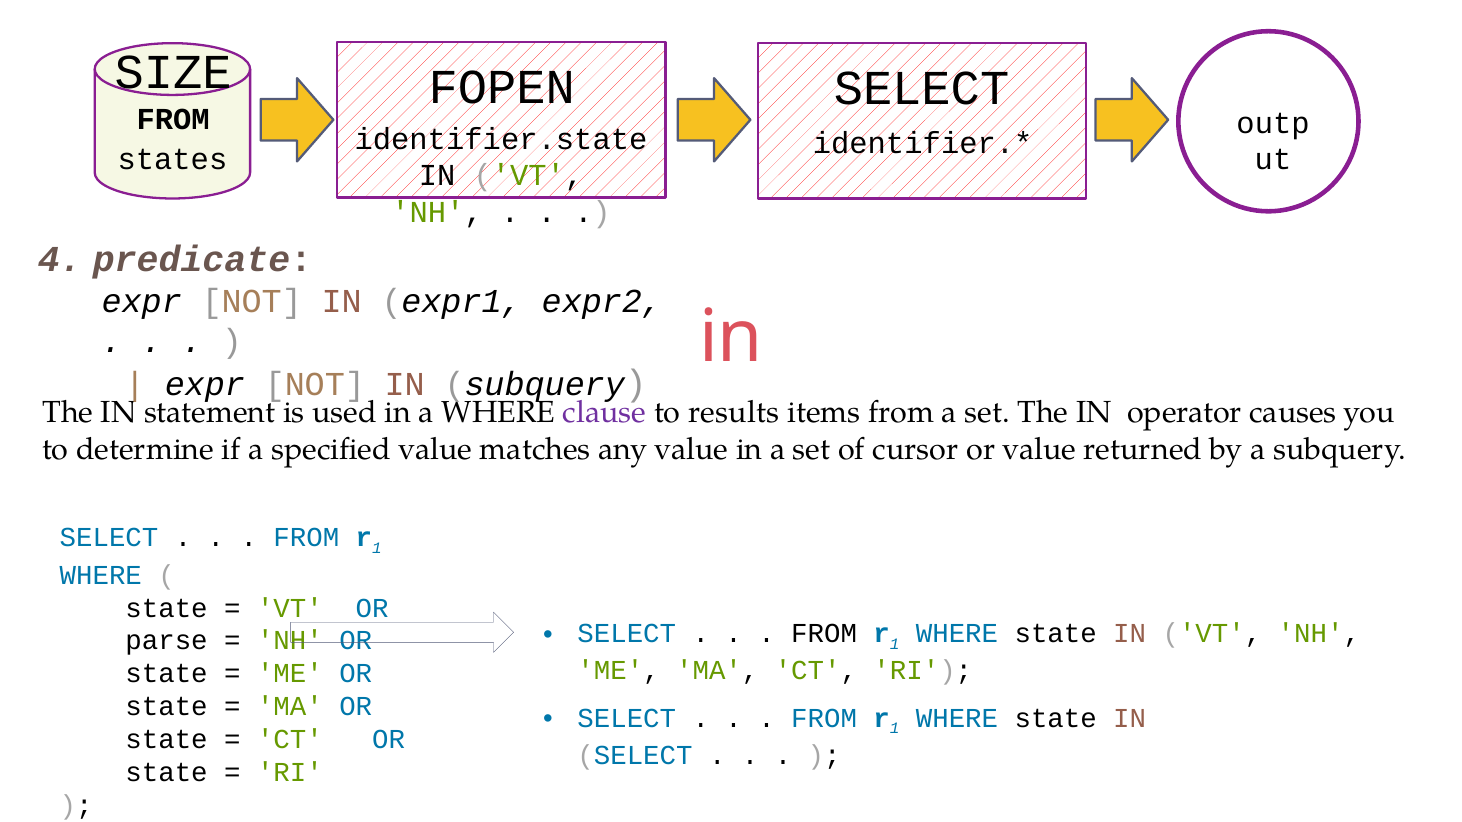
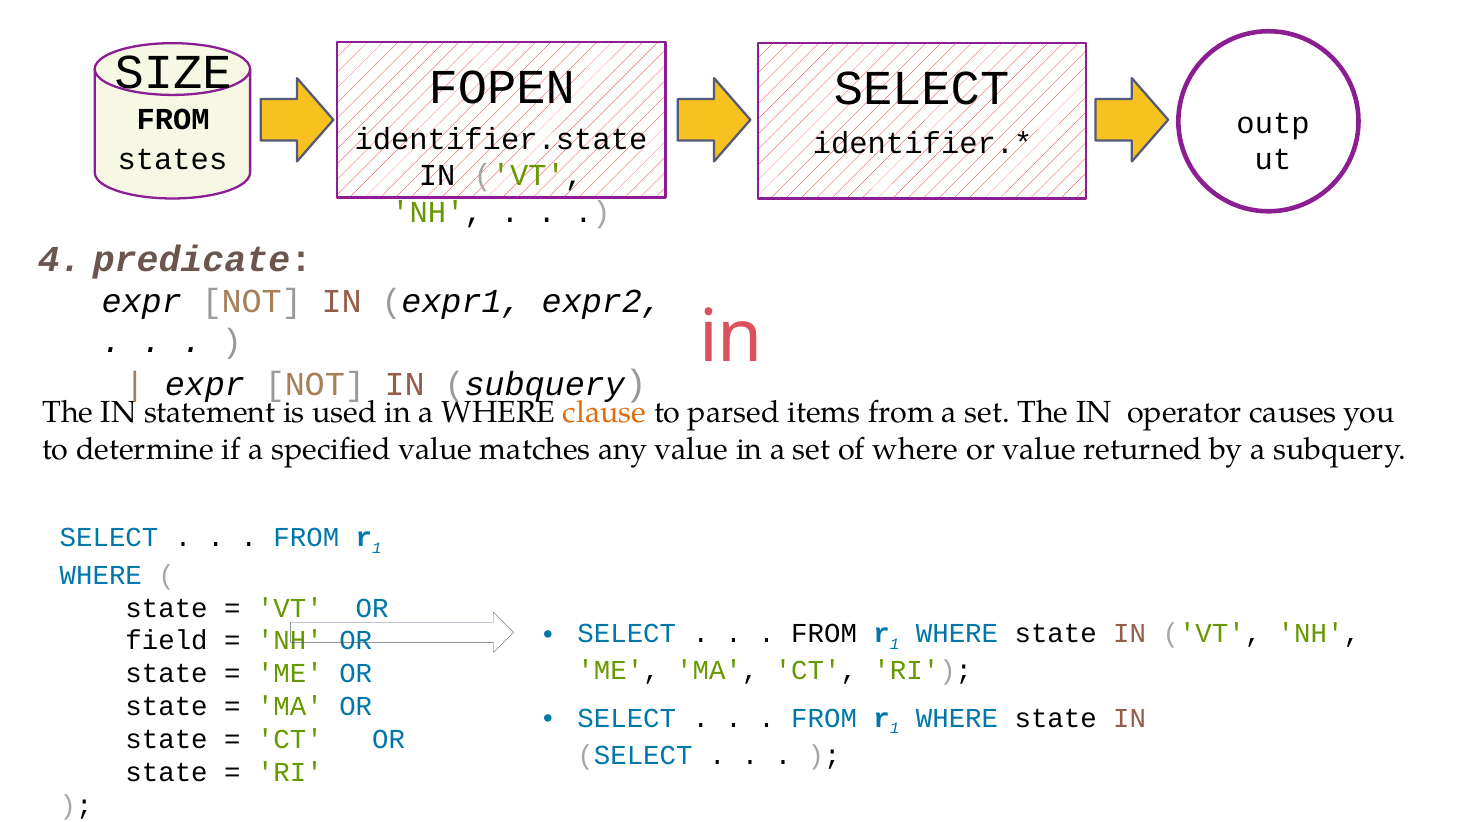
clause colour: purple -> orange (605, 413)
results: results -> parsed (734, 413)
of cursor: cursor -> where (916, 450)
parse: parse -> field (167, 641)
